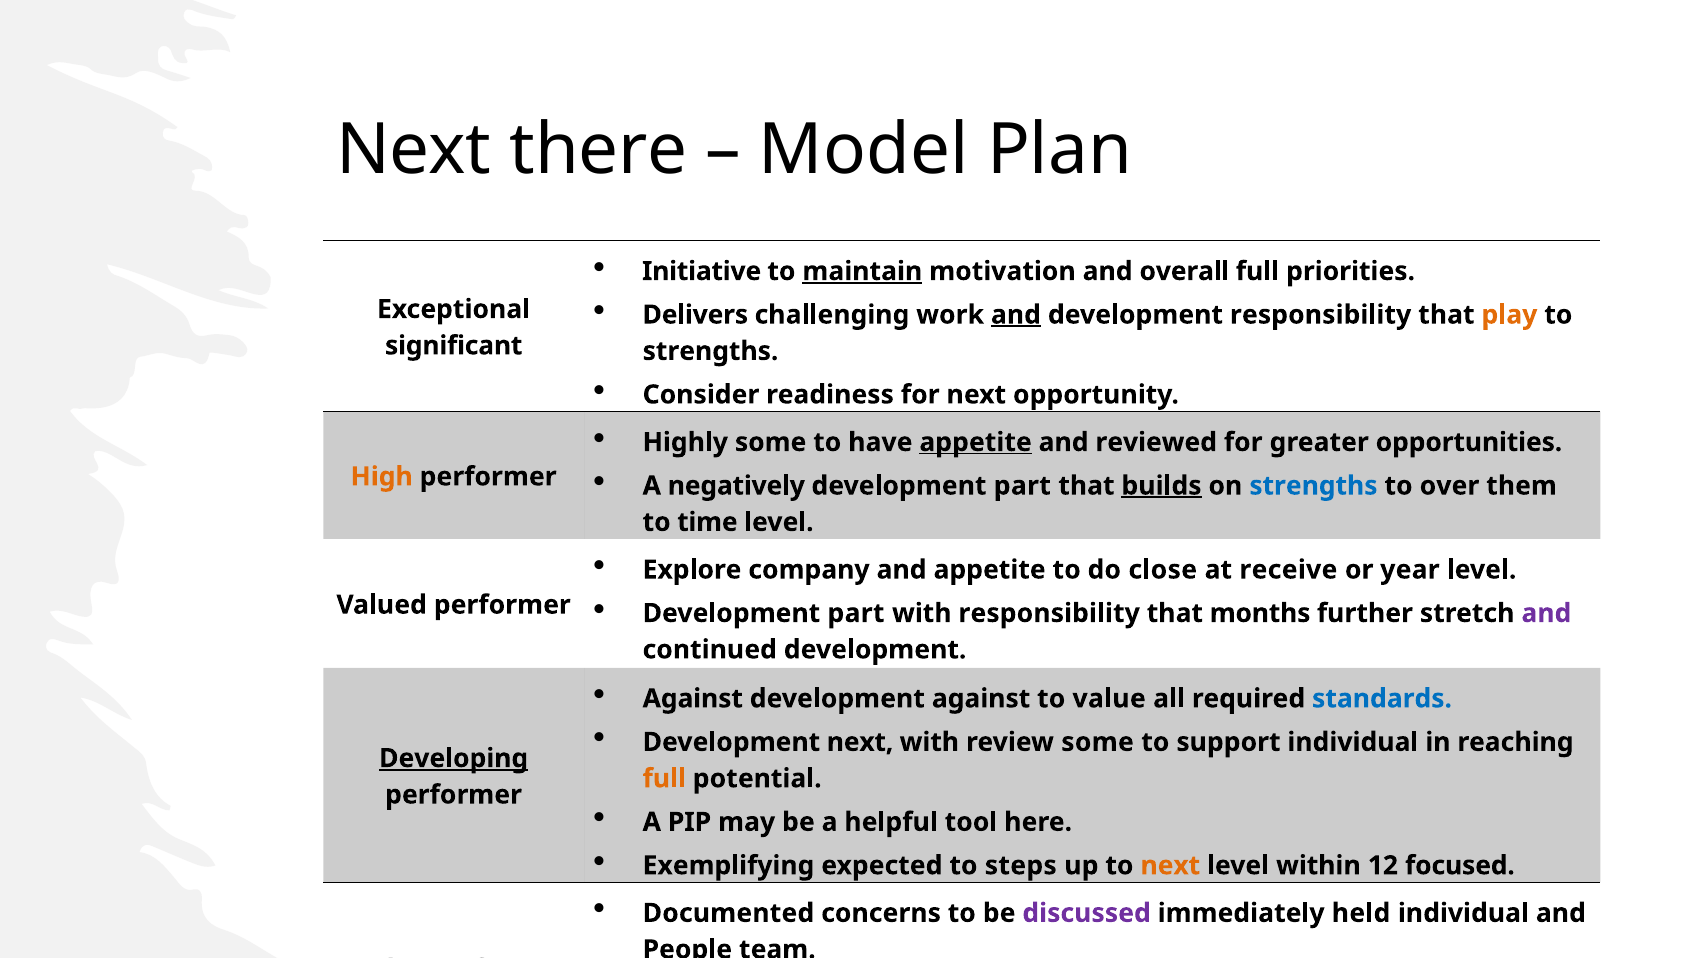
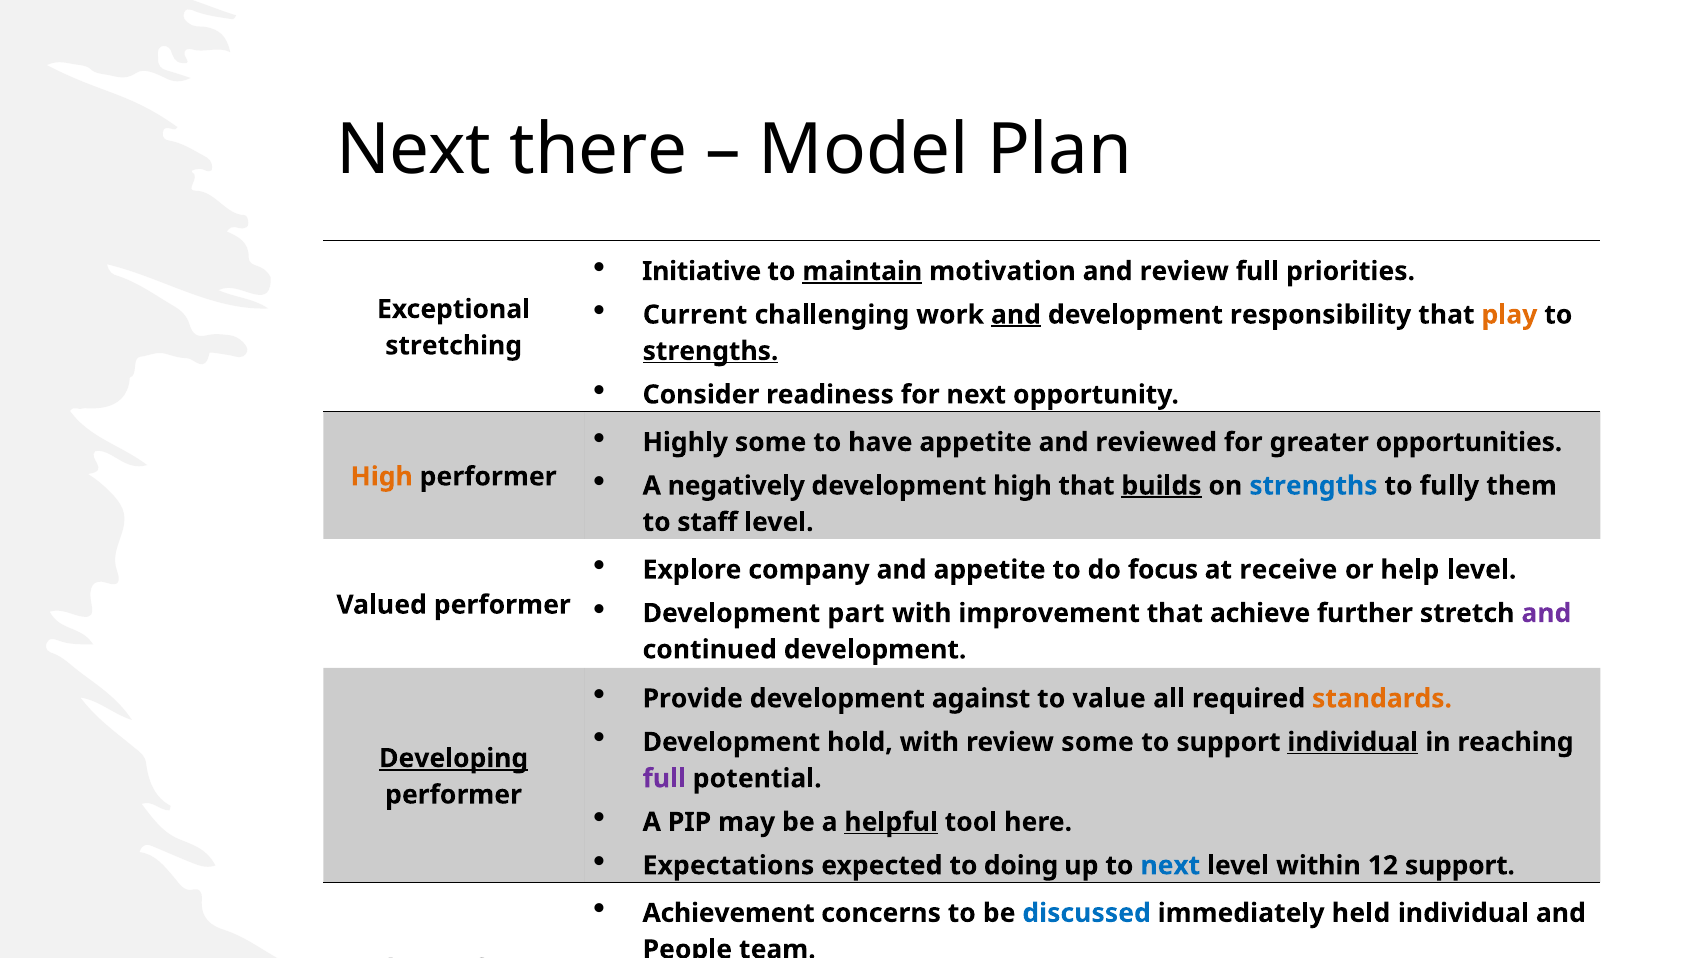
and overall: overall -> review (1184, 271)
Delivers: Delivers -> Current (695, 315)
significant: significant -> stretching (454, 346)
strengths underline: none -> present (710, 351)
appetite underline: present -> none (976, 442)
part: part -> high (1023, 486)
over: over -> fully (1449, 486)
time: time -> staff (707, 522)
close: close -> focus (1163, 570)
year: year -> help (1410, 570)
with responsibility: responsibility -> improvement (1049, 613)
months: months -> achieve (1260, 613)
Against: Against -> Provide (693, 699)
standards colour: blue -> orange (1382, 699)
Development next: next -> hold (860, 742)
individual underline: none -> present (1353, 742)
full colour: orange -> purple (664, 778)
helpful underline: none -> present (891, 822)
Exemplifying: Exemplifying -> Expectations (728, 865)
steps: steps -> doing (1021, 865)
next colour: orange -> blue (1170, 865)
12 focused: focused -> support (1460, 865)
Documented: Documented -> Achievement (729, 913)
discussed colour: purple -> blue (1087, 913)
